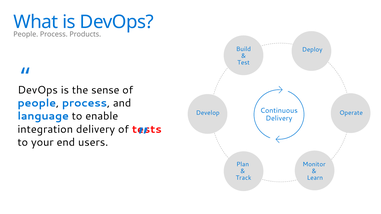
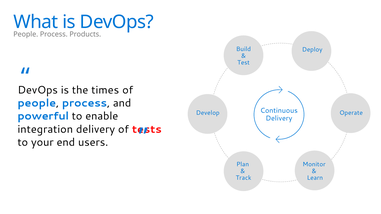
sense: sense -> times (105, 90)
language: language -> powerful (43, 116)
